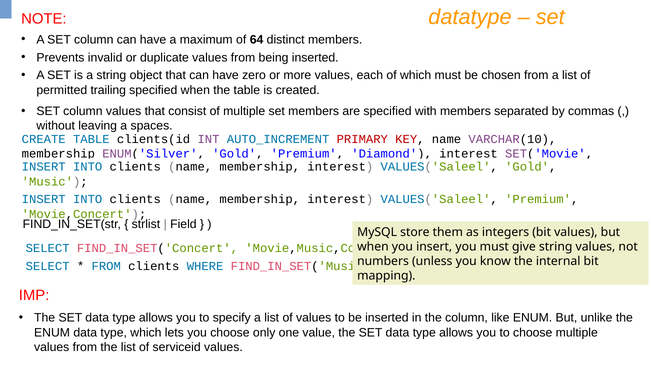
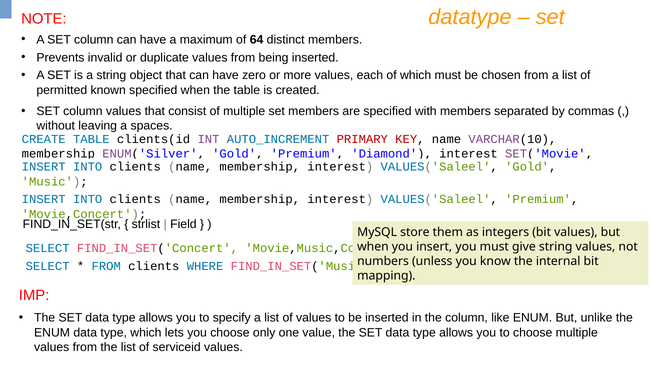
trailing: trailing -> known (108, 90)
